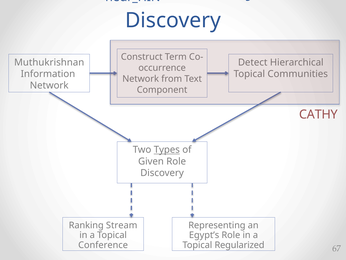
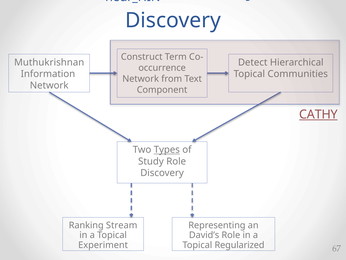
CATHY underline: none -> present (318, 114)
Given: Given -> Study (151, 161)
Egypt’s: Egypt’s -> David’s (204, 235)
Conference: Conference -> Experiment (103, 245)
